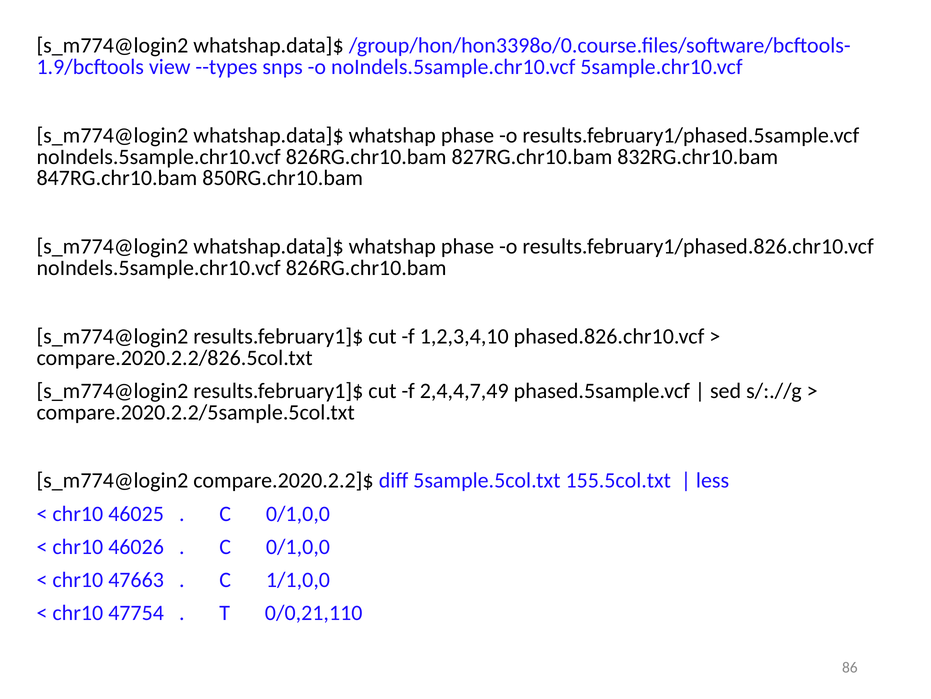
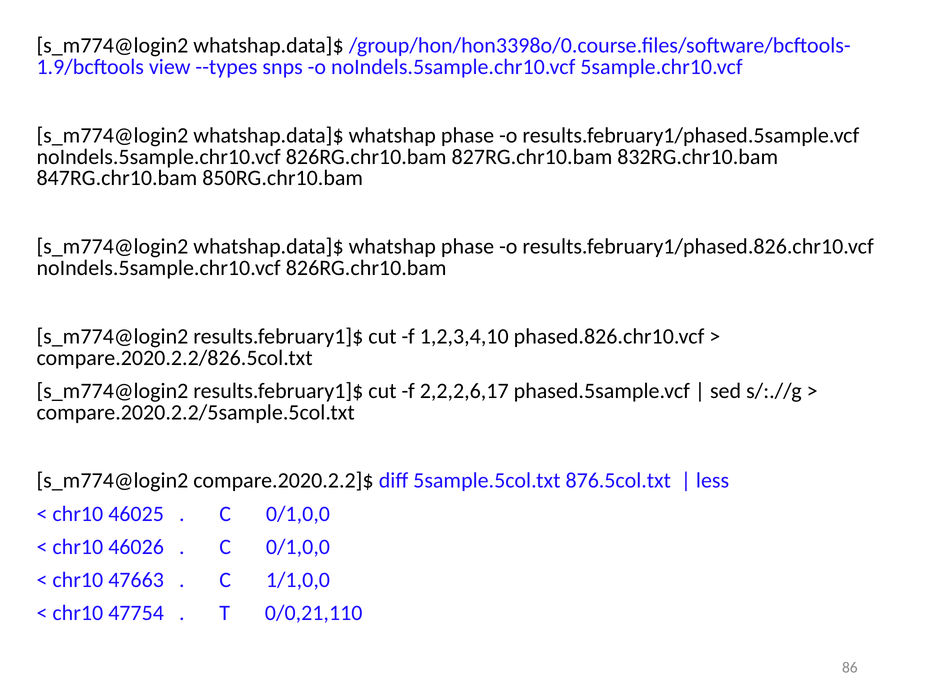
2,4,4,7,49: 2,4,4,7,49 -> 2,2,2,6,17 (464, 390)
155.5col.txt: 155.5col.txt -> 876.5col.txt (618, 480)
